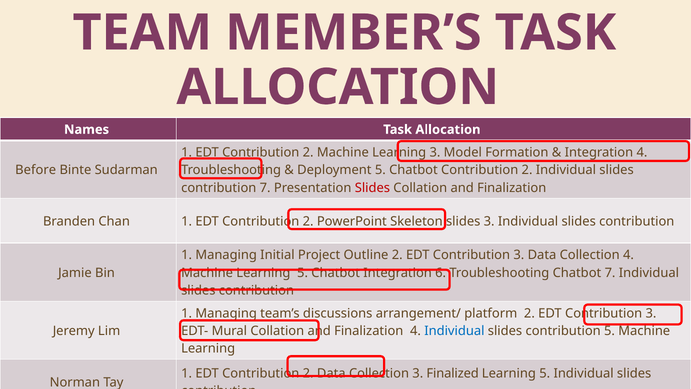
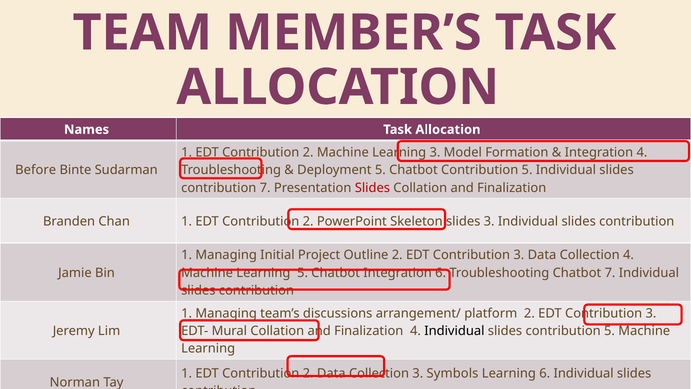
Chatbot Contribution 2: 2 -> 5 (527, 170)
Individual colour: blue -> black (454, 331)
Finalized: Finalized -> Symbols (453, 373)
5: 5 -> 6 (545, 373)
